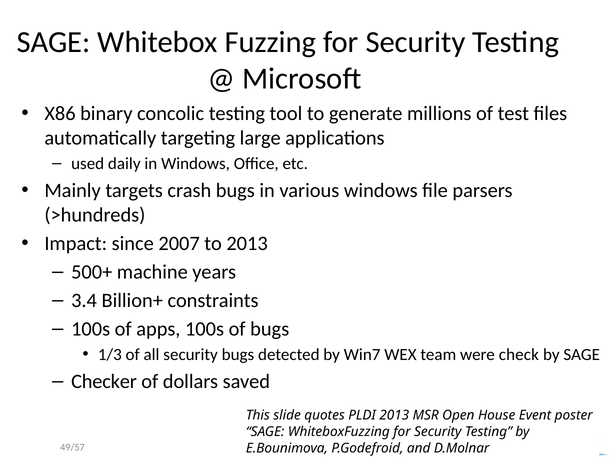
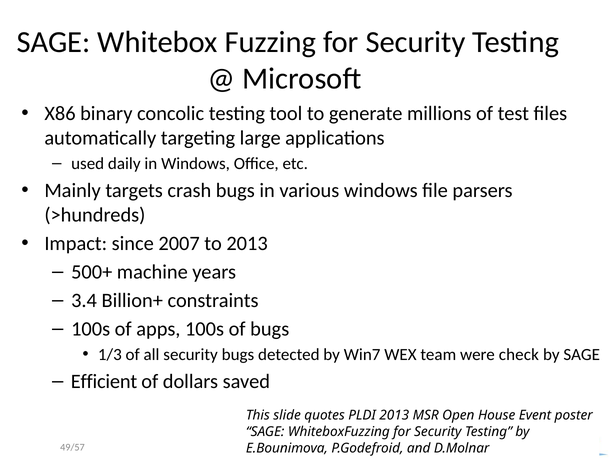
Checker: Checker -> Efficient (104, 382)
